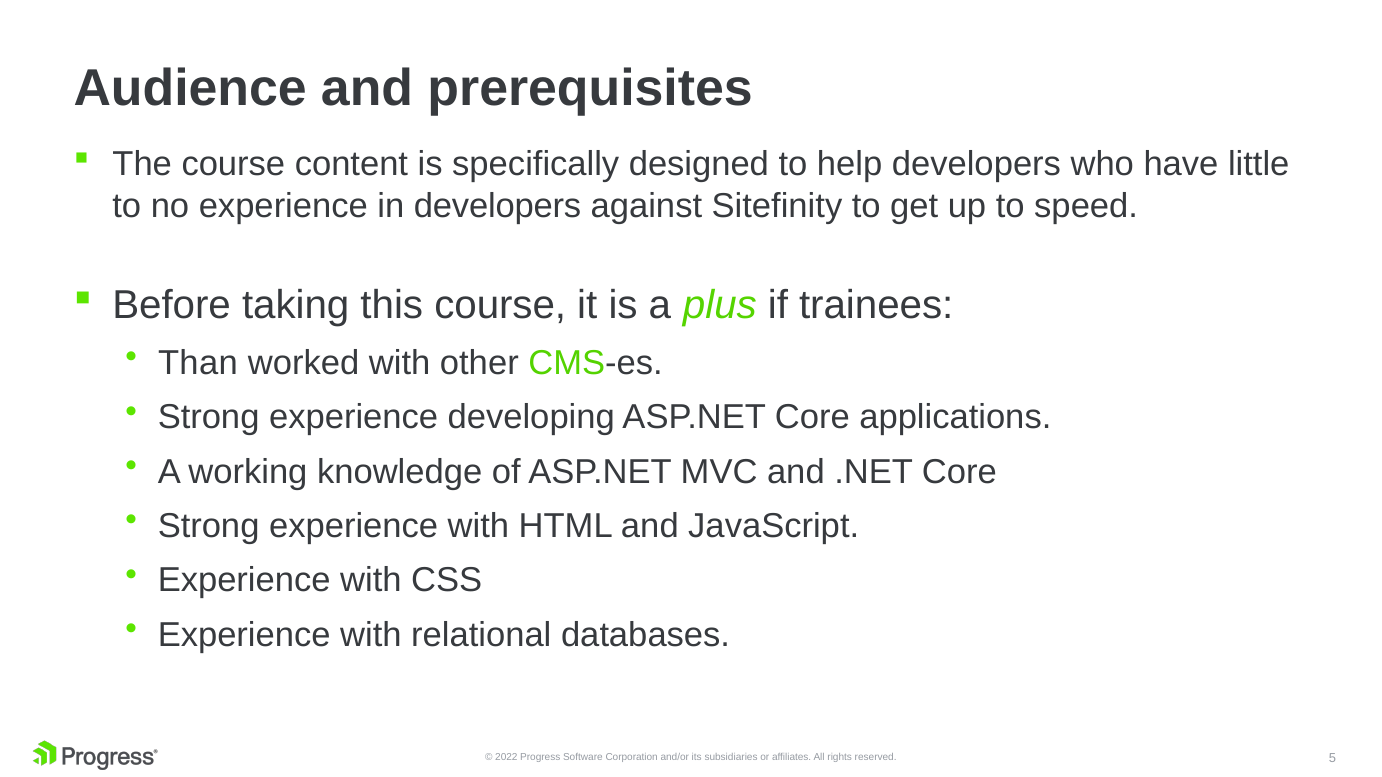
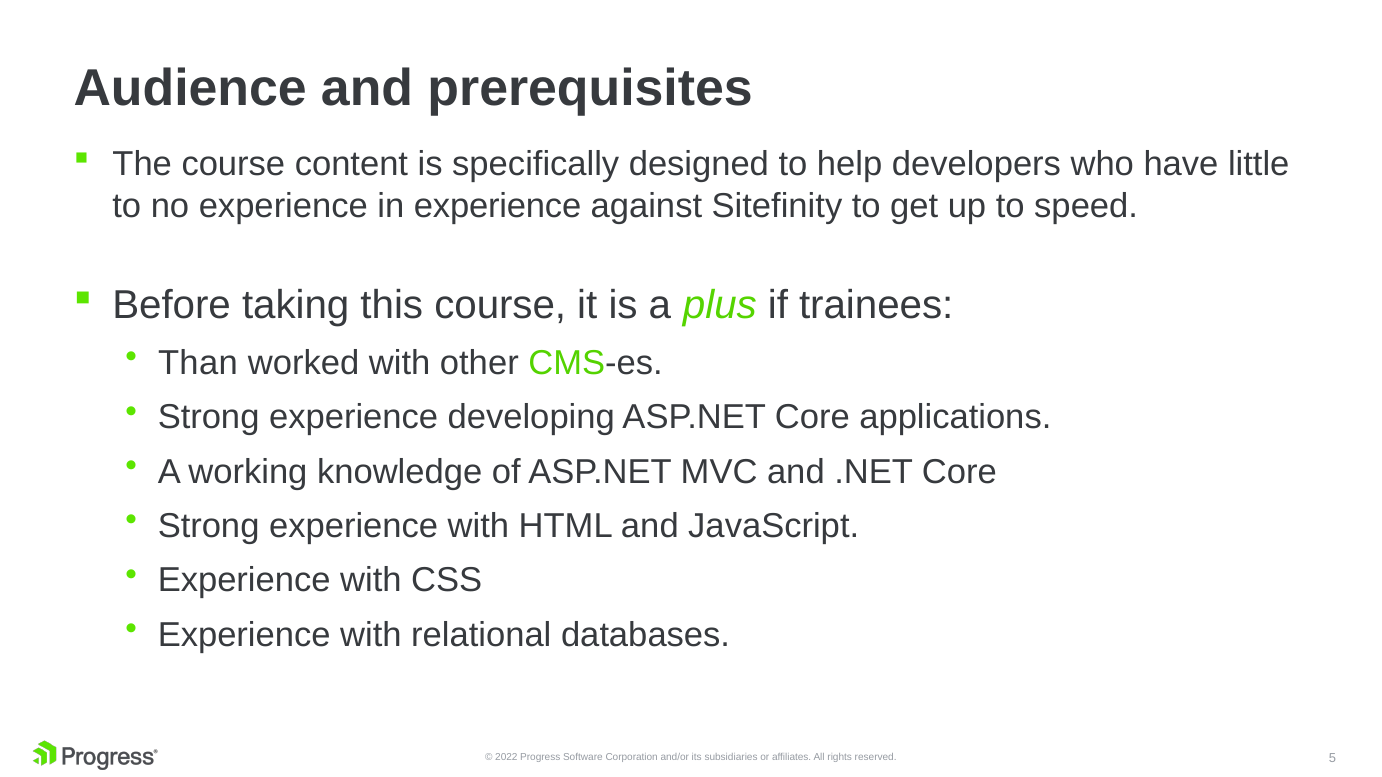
in developers: developers -> experience (498, 206)
